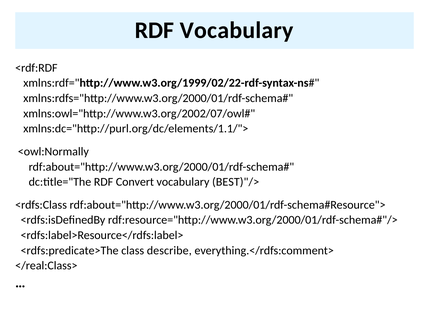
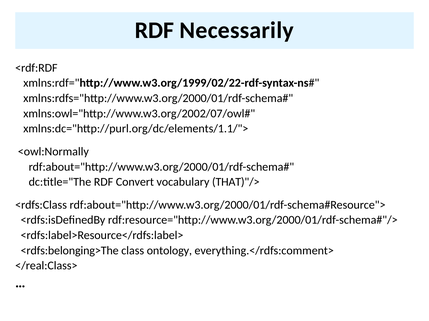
RDF Vocabulary: Vocabulary -> Necessarily (237, 30)
BEST)"/>: BEST)"/> -> THAT)"/> (236, 182)
<rdfs:predicate>The: <rdfs:predicate>The -> <rdfs:belonging>The (70, 251)
describe: describe -> ontology (169, 251)
